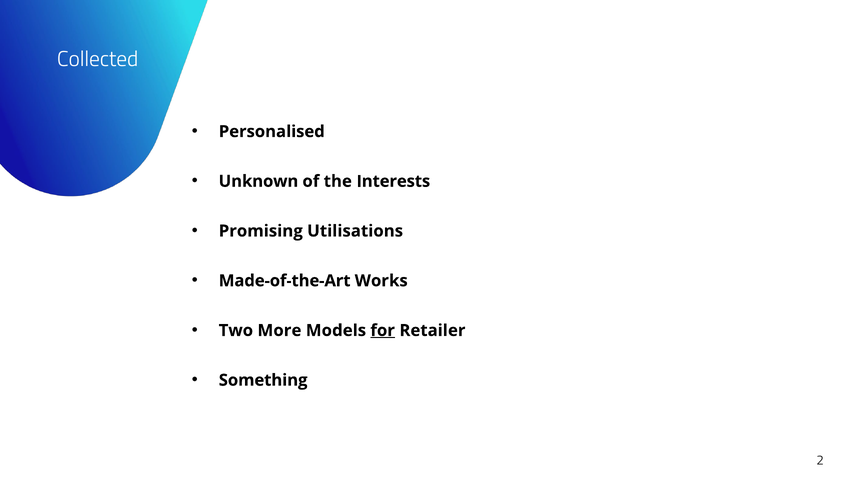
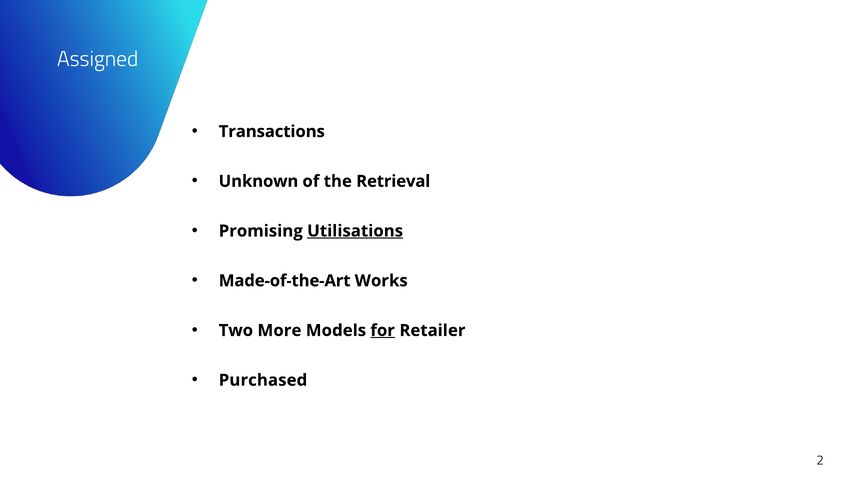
Collected: Collected -> Assigned (98, 59)
Personalised: Personalised -> Transactions (272, 132)
Interests: Interests -> Retrieval (393, 181)
Utilisations underline: none -> present (355, 231)
Something: Something -> Purchased (263, 380)
